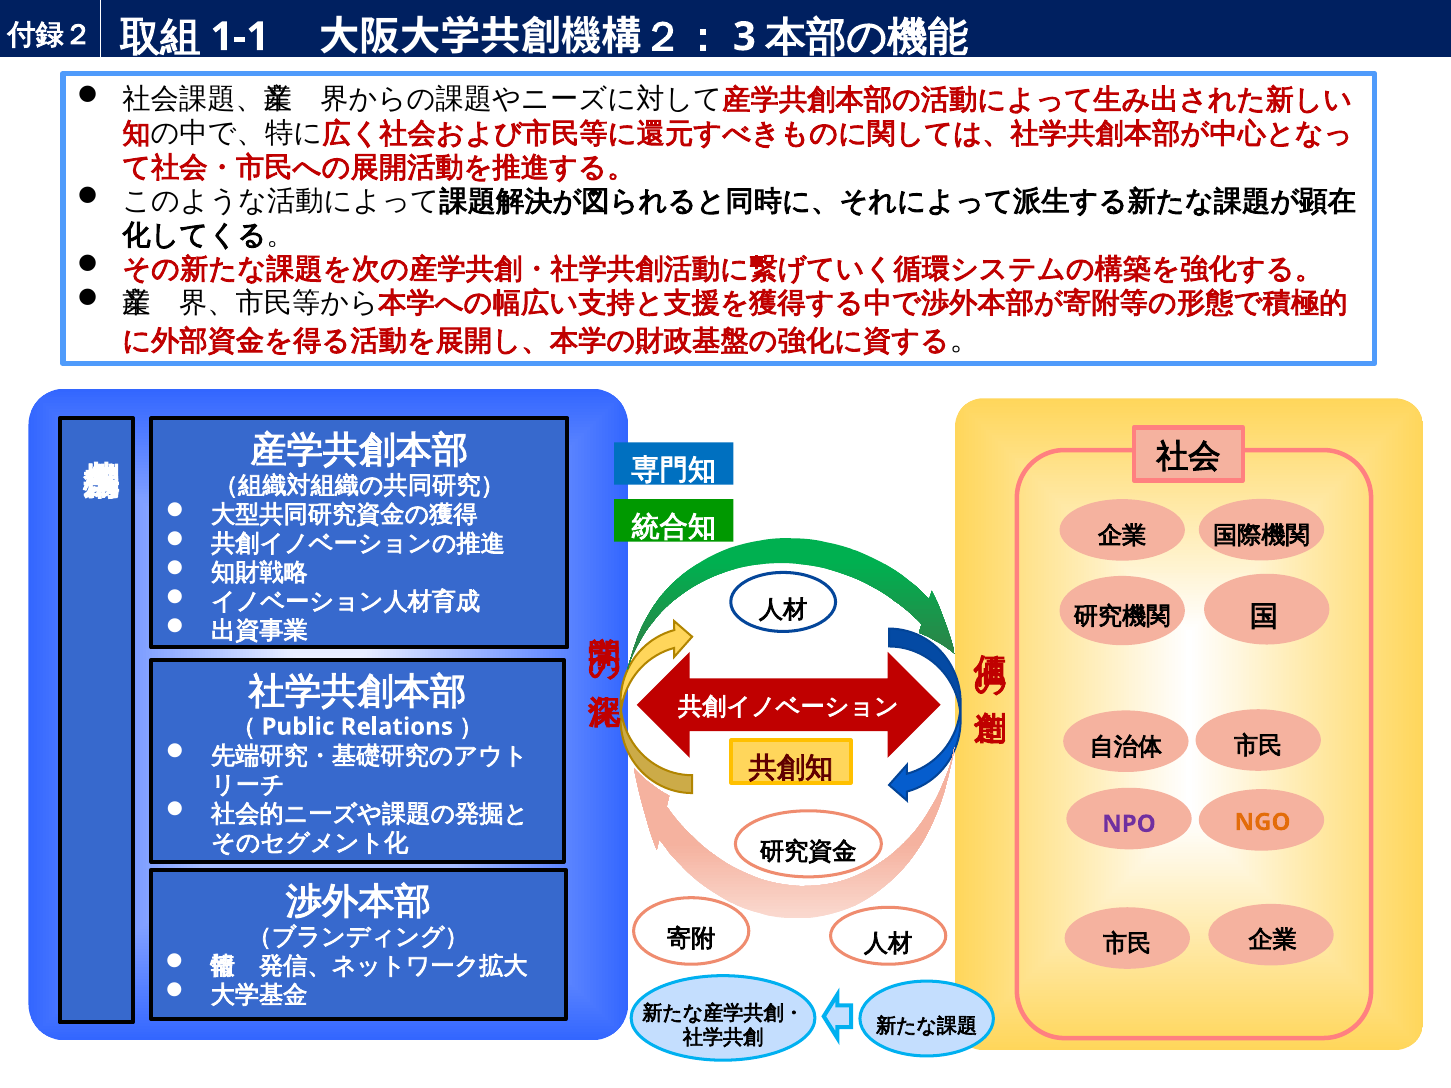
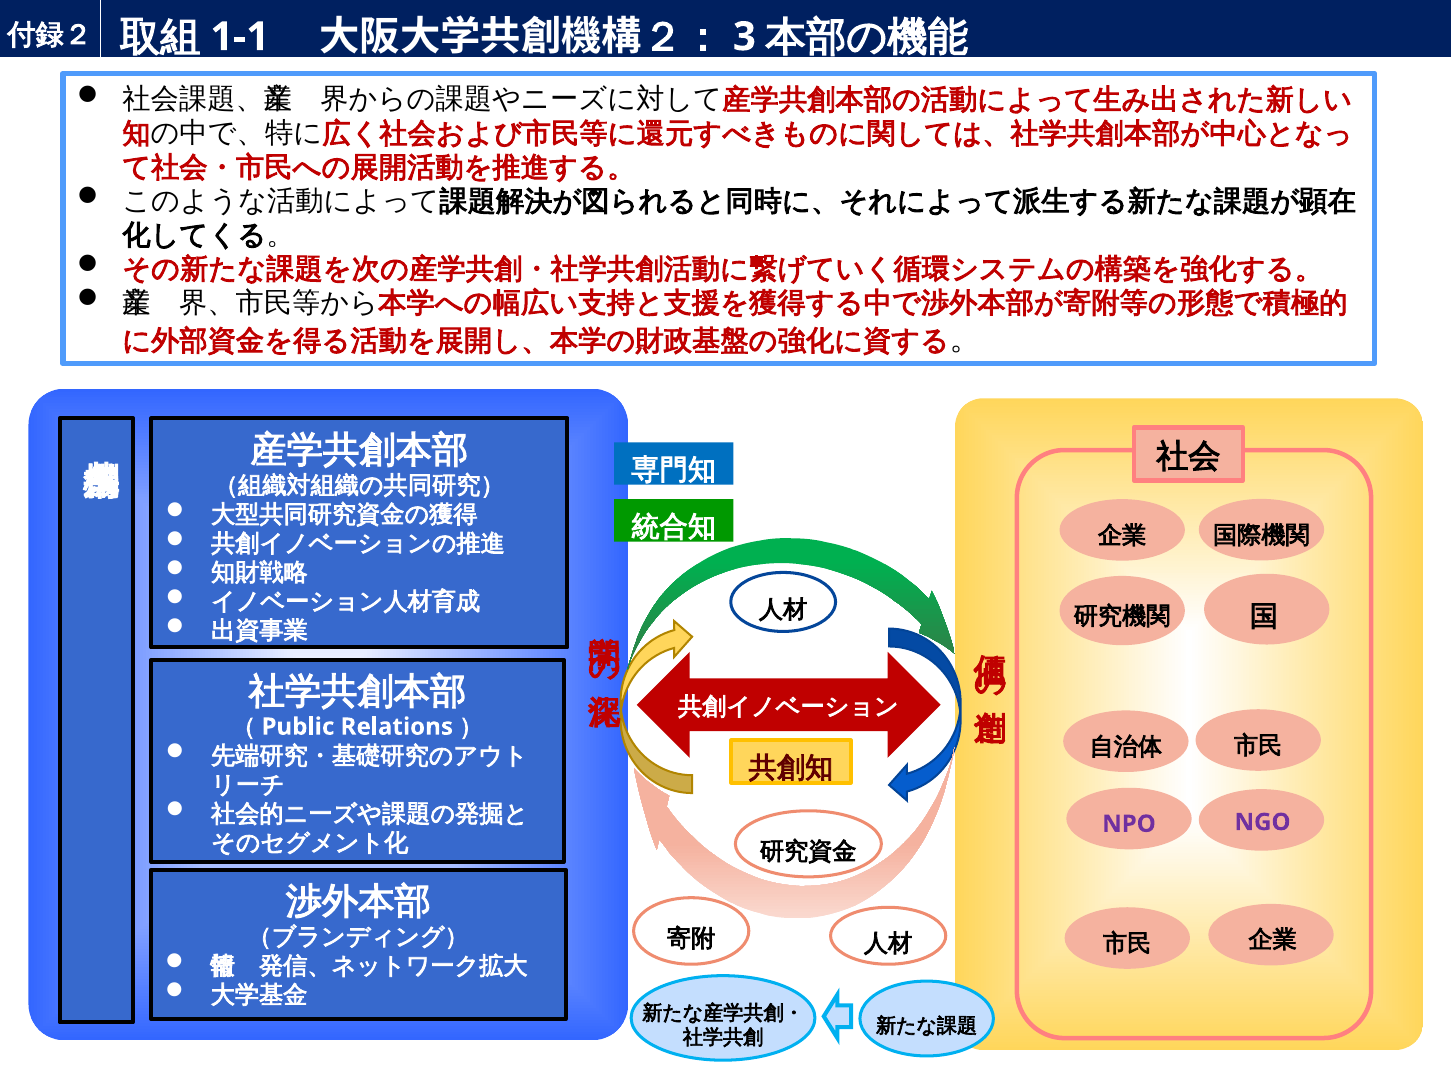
NGO colour: orange -> purple (1263, 822)
